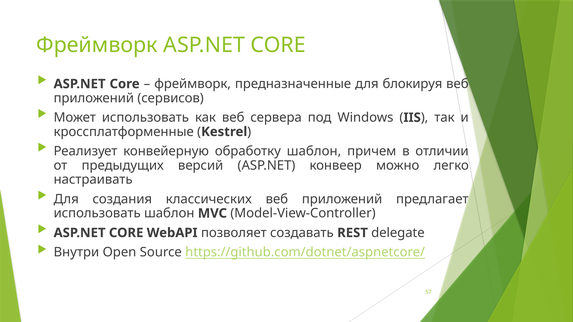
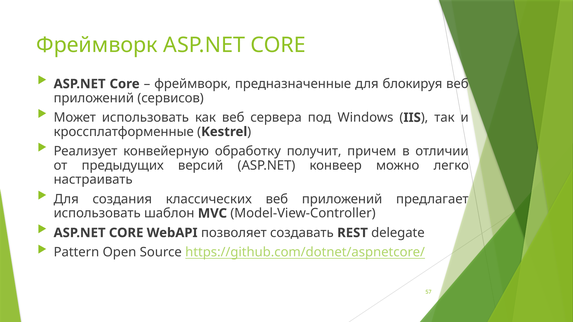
обработку шаблон: шаблон -> получит (314, 151)
Внутри: Внутри -> Pattern (76, 253)
